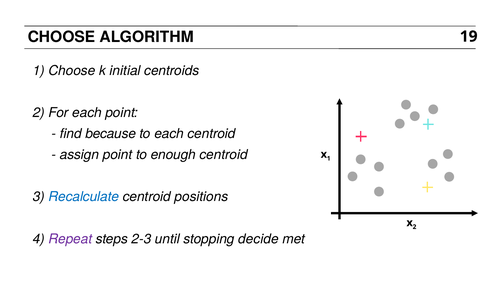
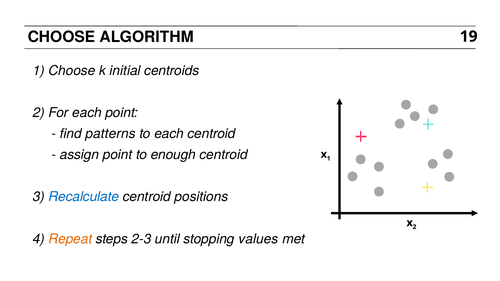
because: because -> patterns (111, 134)
Repeat colour: purple -> orange (70, 239)
decide: decide -> values (258, 239)
